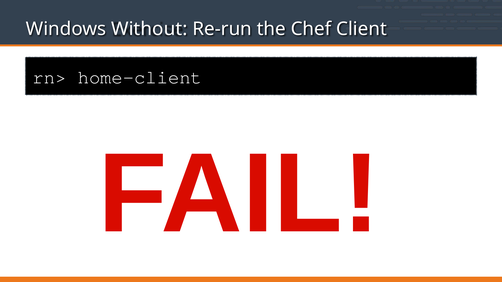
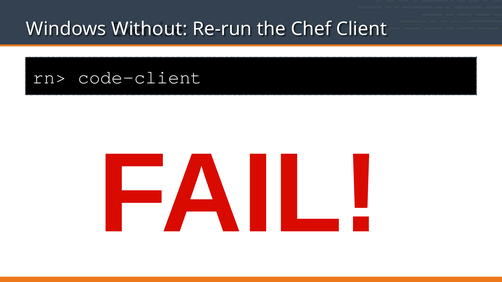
home-client: home-client -> code-client (140, 77)
